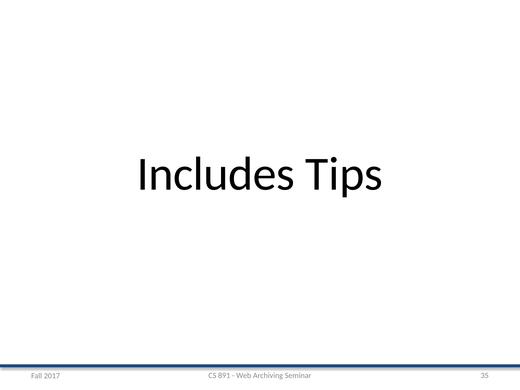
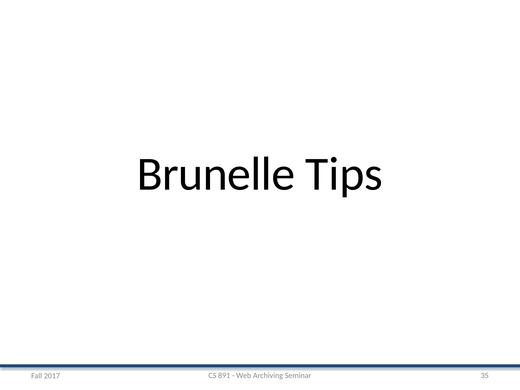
Includes: Includes -> Brunelle (216, 174)
